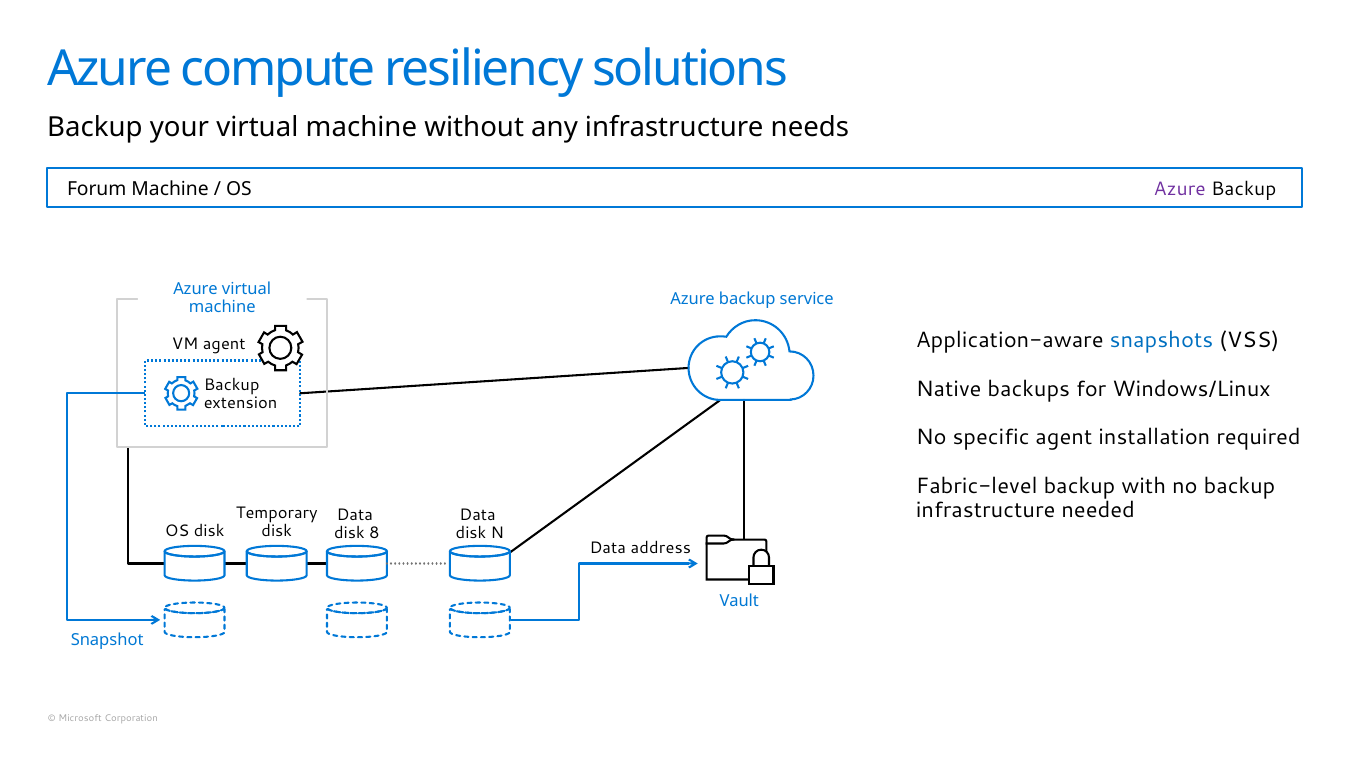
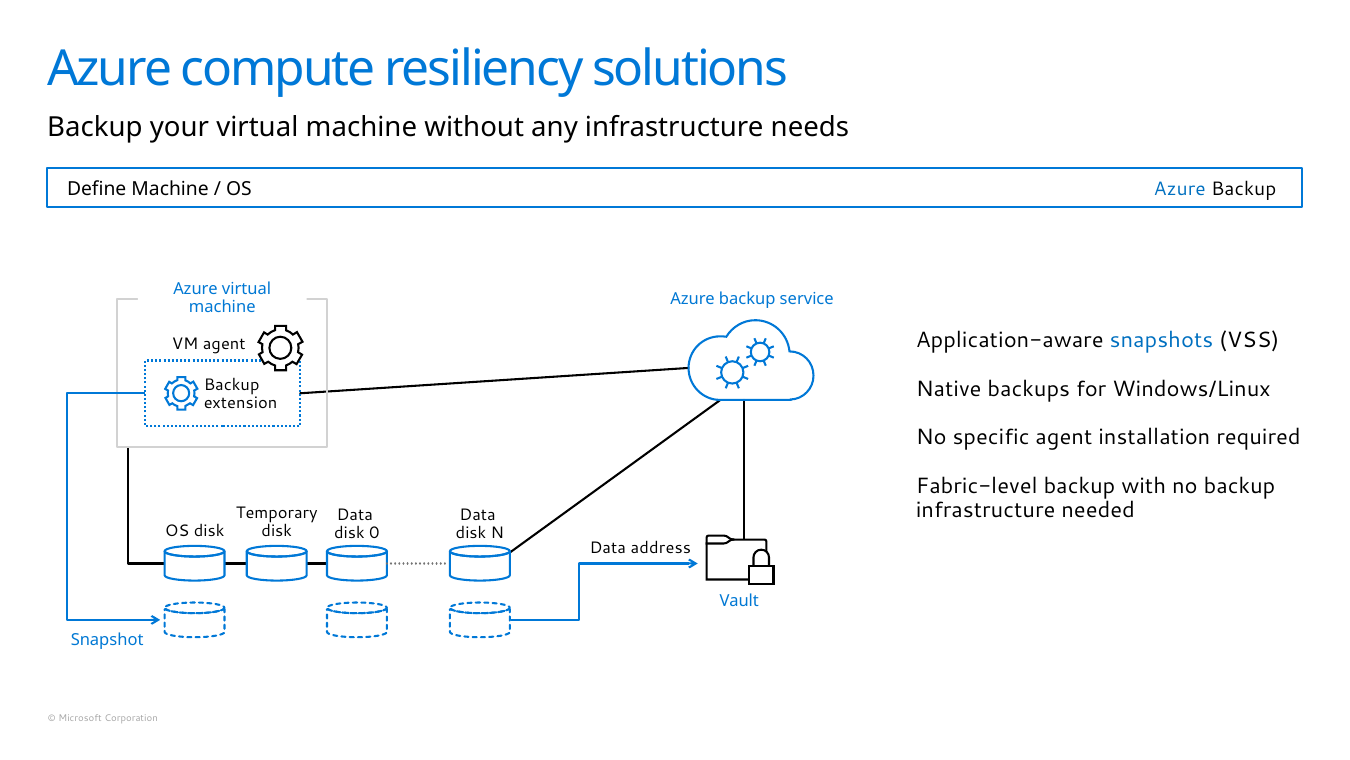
Forum: Forum -> Define (97, 189)
Azure colour: purple -> blue (1180, 189)
8: 8 -> 0 (374, 532)
